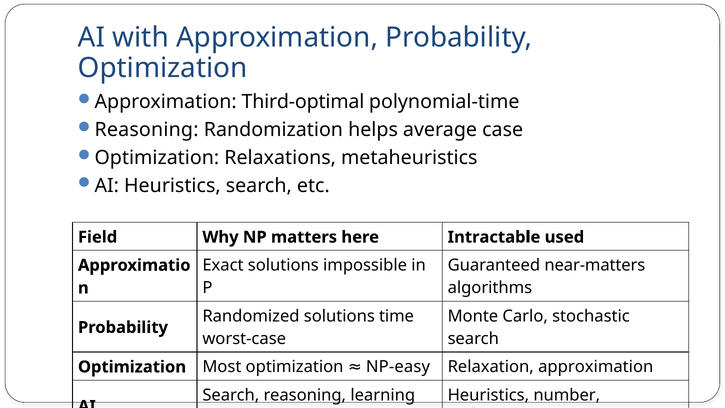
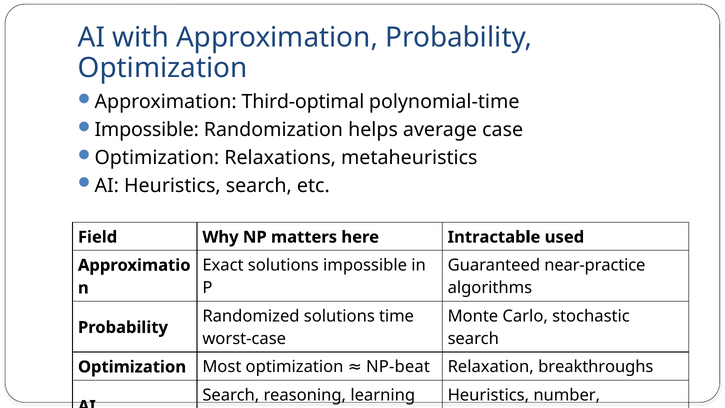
Reasoning: Reasoning -> Impossible (147, 130)
near-matters: near-matters -> near-practice (595, 265)
Relaxation approximation: approximation -> breakthroughs (596, 367)
NP-easy: NP-easy -> NP-beat (398, 367)
